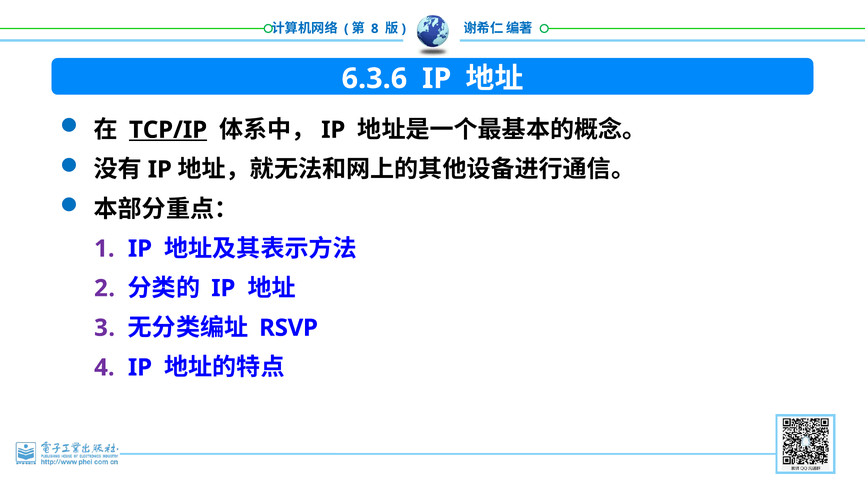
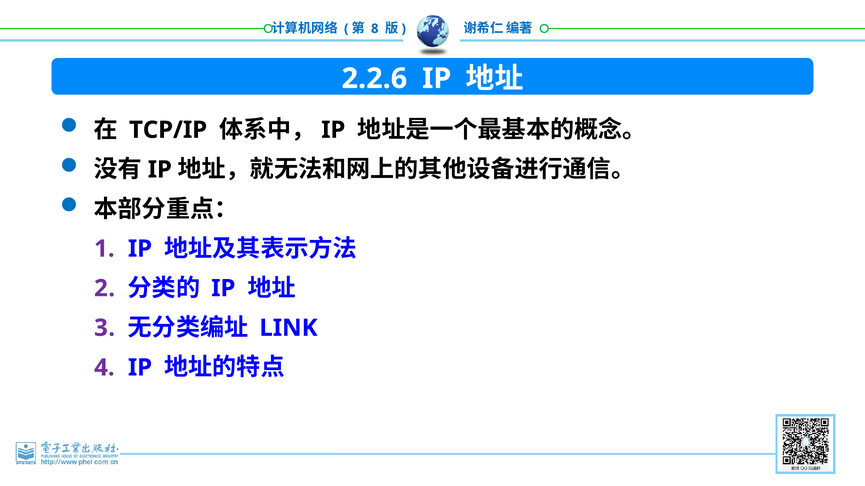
6.3.6: 6.3.6 -> 2.2.6 (374, 79)
TCP/IP underline: present -> none (168, 130)
RSVP: RSVP -> LINK (288, 328)
